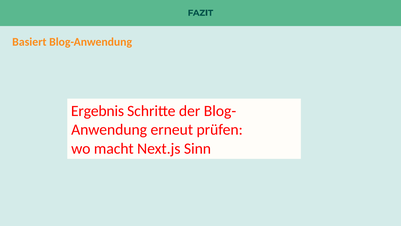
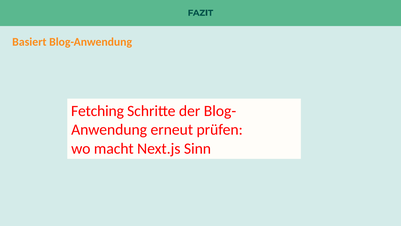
Ergebnis: Ergebnis -> Fetching (97, 111)
